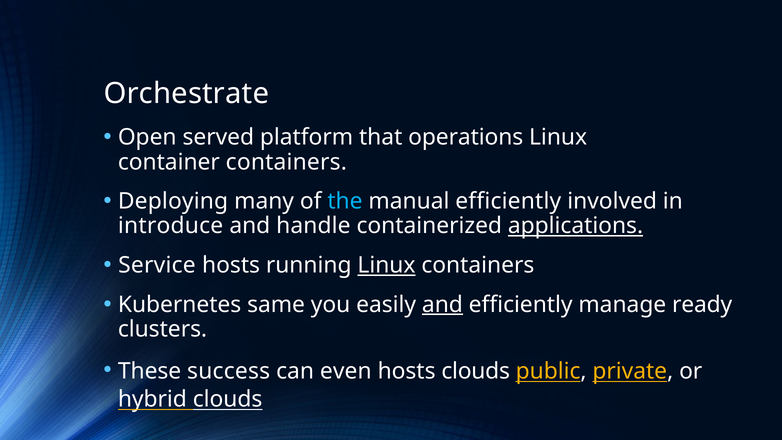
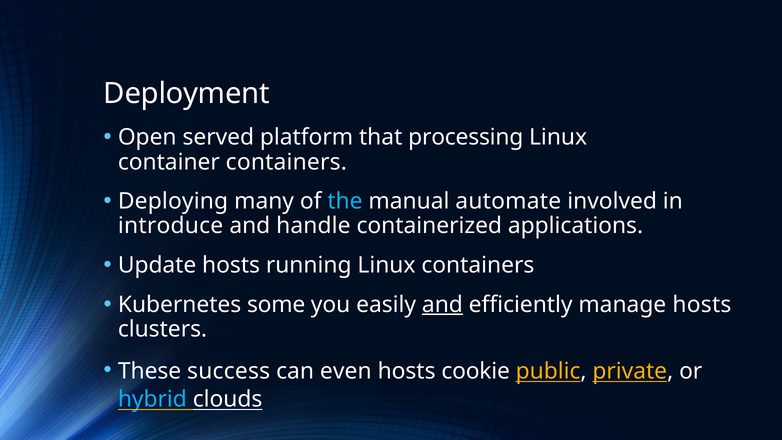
Orchestrate: Orchestrate -> Deployment (187, 93)
operations: operations -> processing (466, 137)
manual efficiently: efficiently -> automate (508, 201)
applications underline: present -> none (576, 226)
Service: Service -> Update (157, 265)
Linux underline: present -> none (386, 265)
same: same -> some (276, 305)
manage ready: ready -> hosts (702, 305)
hosts clouds: clouds -> cookie (476, 371)
hybrid colour: white -> light blue (152, 399)
